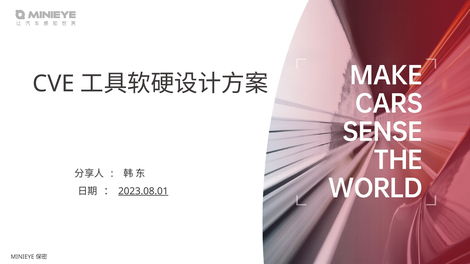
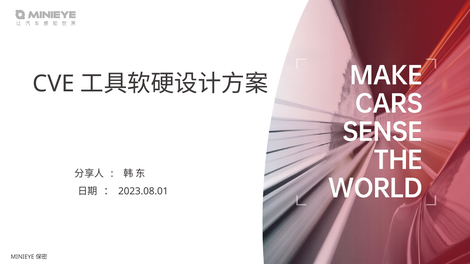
2023.08.01 underline: present -> none (143, 191)
